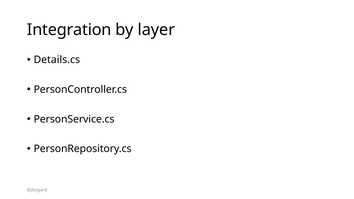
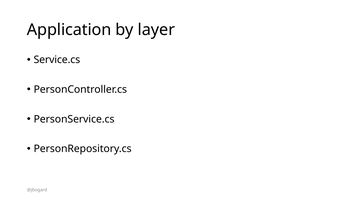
Integration: Integration -> Application (69, 30)
Details.cs: Details.cs -> Service.cs (57, 60)
